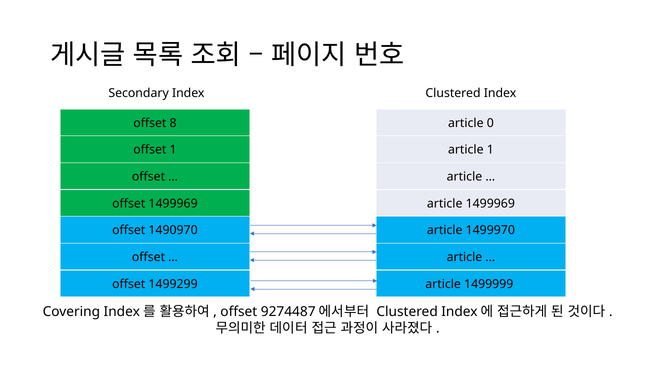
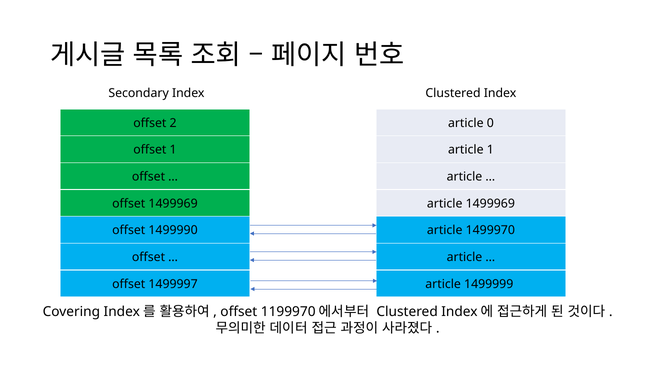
8: 8 -> 2 (173, 123)
1490970: 1490970 -> 1499990 (173, 230)
1499299: 1499299 -> 1499997 (173, 284)
9274487: 9274487 -> 1199970 (288, 312)
